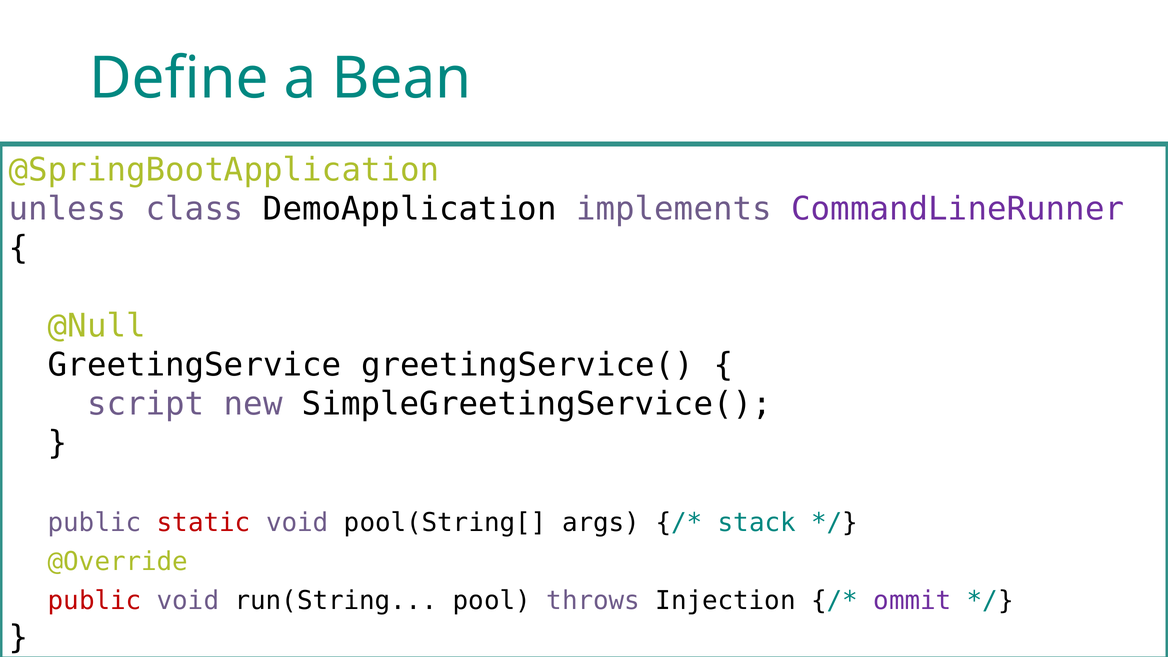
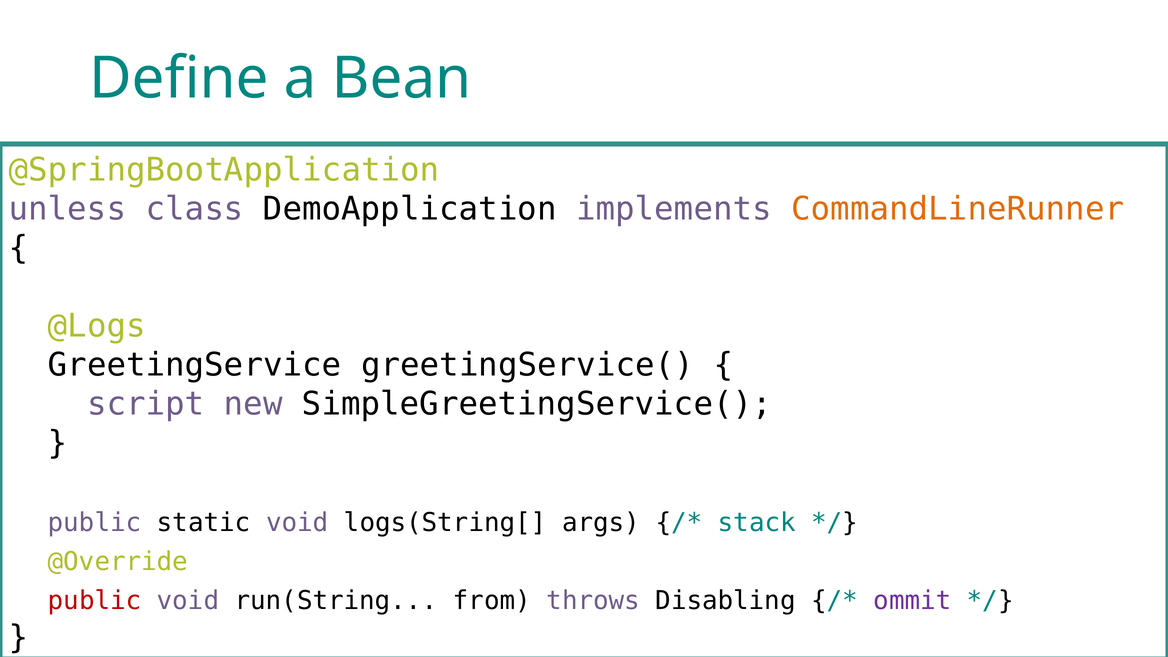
CommandLineRunner colour: purple -> orange (958, 209)
@Null: @Null -> @Logs (97, 326)
static colour: red -> black (204, 523)
pool(String[: pool(String[ -> logs(String[ (445, 523)
pool: pool -> from (492, 601)
Injection: Injection -> Disabling (726, 601)
